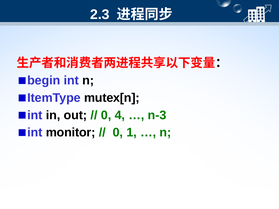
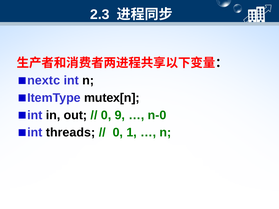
begin: begin -> nextc (44, 81)
4: 4 -> 9 (120, 115)
n-3: n-3 -> n-0 (157, 115)
monitor: monitor -> threads (71, 133)
